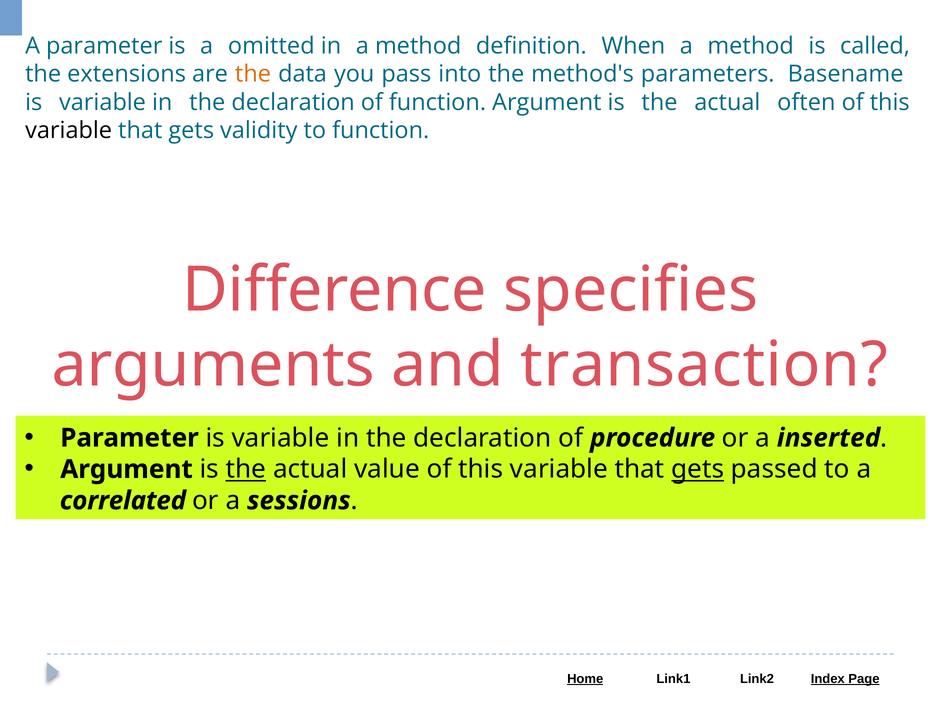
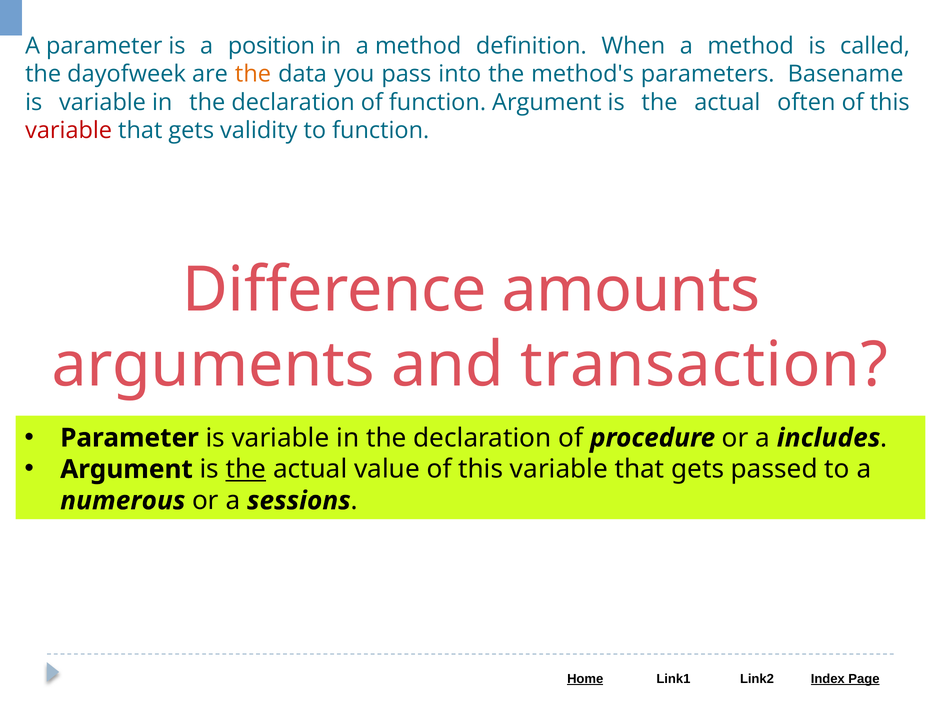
omitted: omitted -> position (271, 46)
extensions: extensions -> dayofweek (127, 74)
variable colour: black -> red (69, 130)
specifies: specifies -> amounts (631, 290)
inserted: inserted -> includes (829, 438)
gets underline: present -> none (698, 469)
correlated: correlated -> numerous (123, 501)
